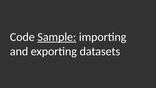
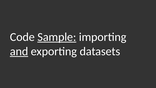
and underline: none -> present (19, 51)
